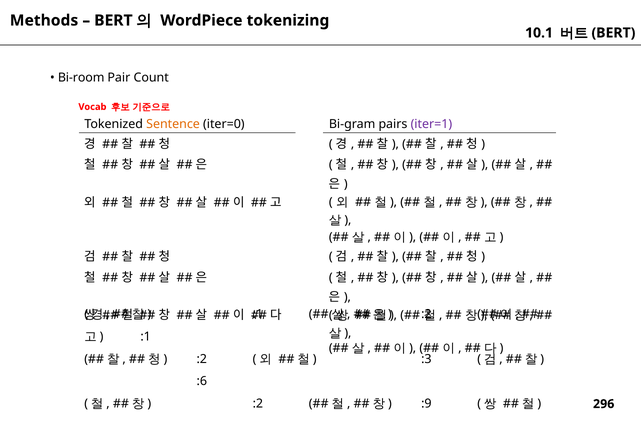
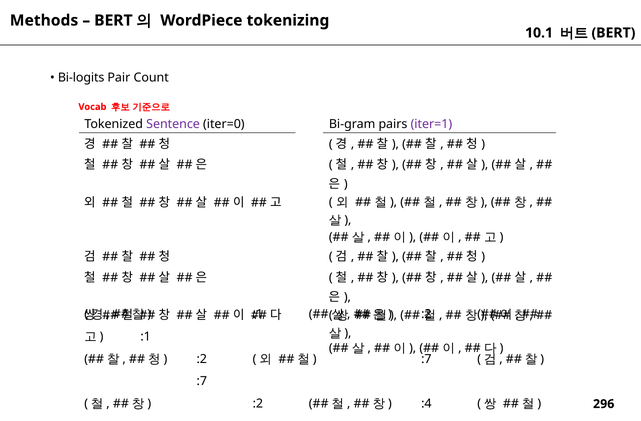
Bi-room: Bi-room -> Bi-logits (81, 78)
Sentence colour: orange -> purple (173, 124)
:3: :3 -> :7 (426, 359)
:6: :6 -> :7 (202, 381)
:9: :9 -> :4 (426, 404)
